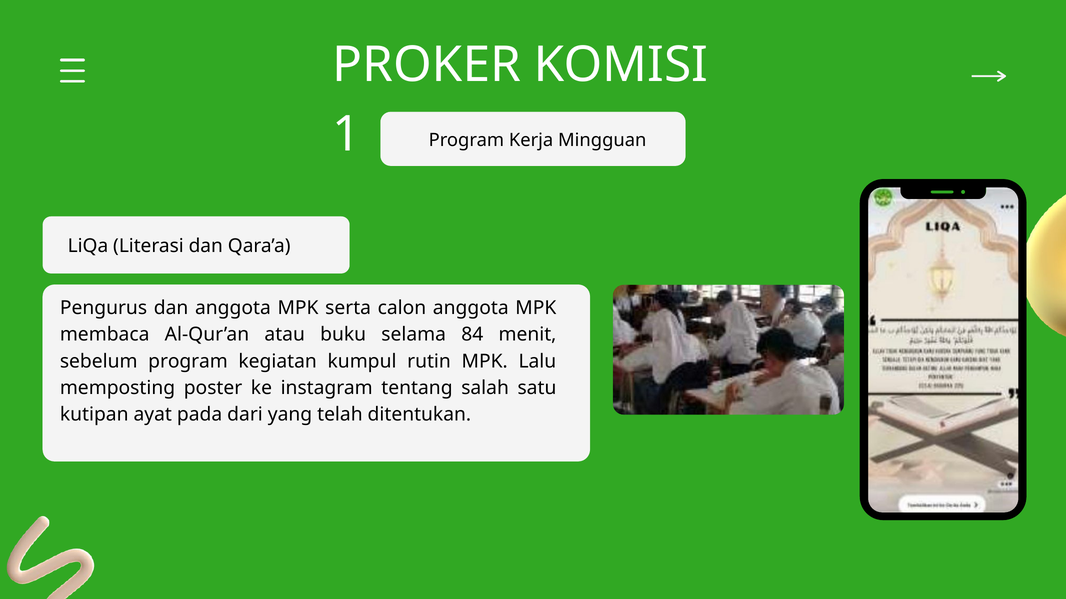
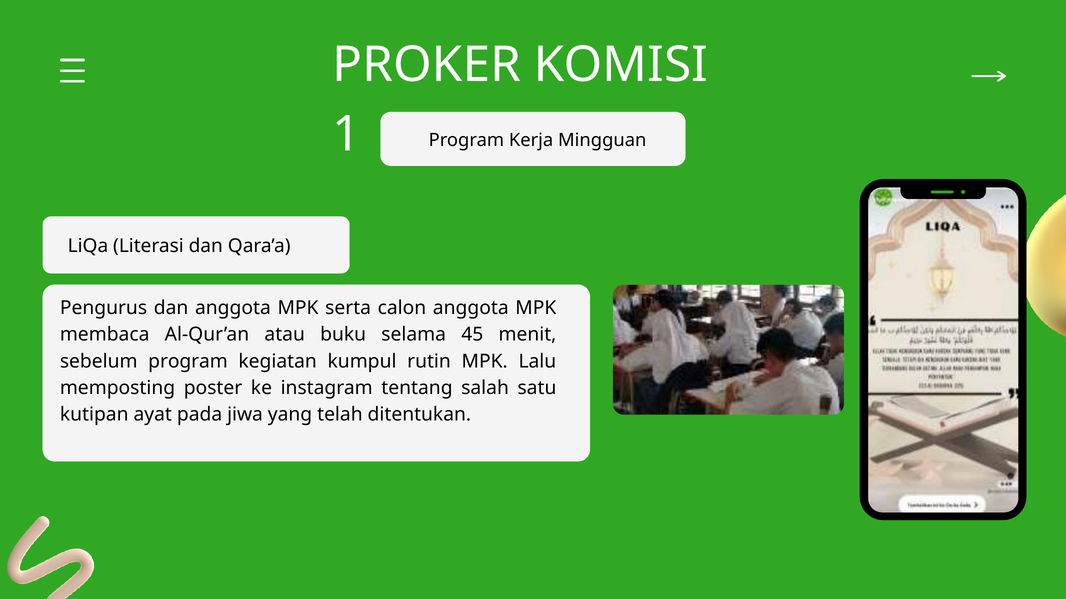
84: 84 -> 45 (472, 335)
dari: dari -> jiwa (245, 415)
